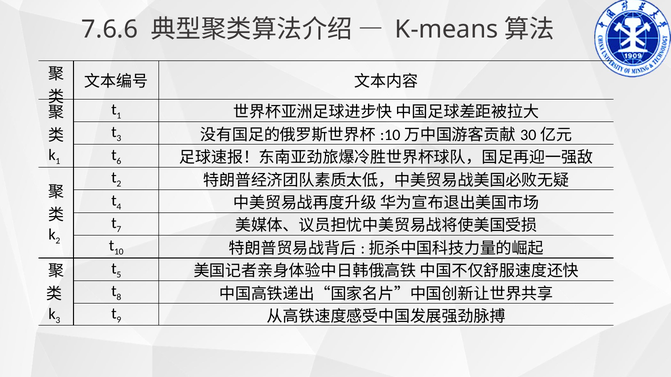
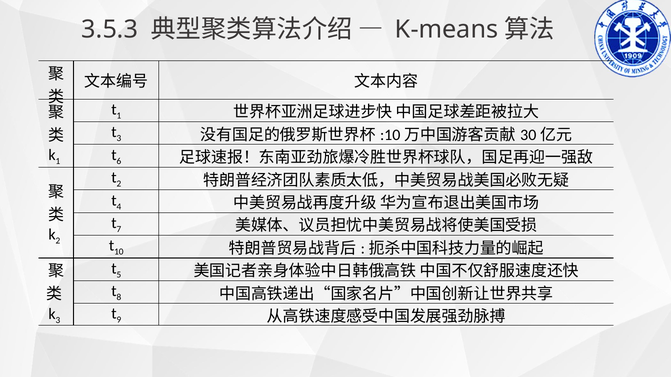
7.6.6: 7.6.6 -> 3.5.3 (110, 30)
